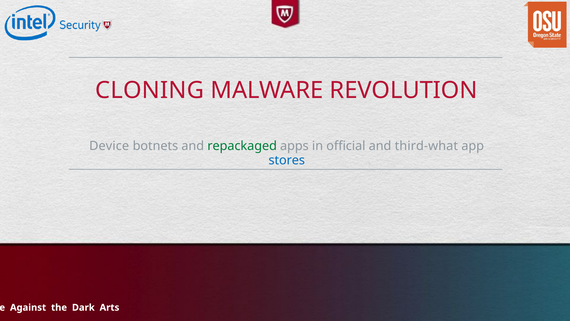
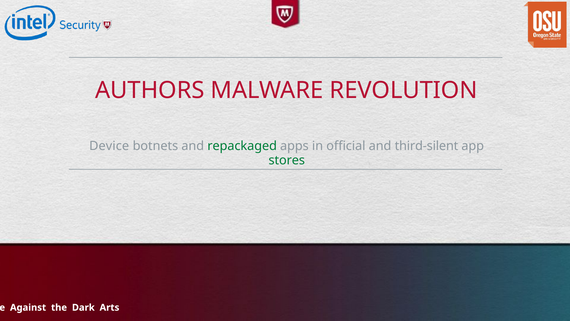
CLONING: CLONING -> AUTHORS (150, 90)
third-what: third-what -> third-silent (426, 146)
stores colour: blue -> green (287, 160)
